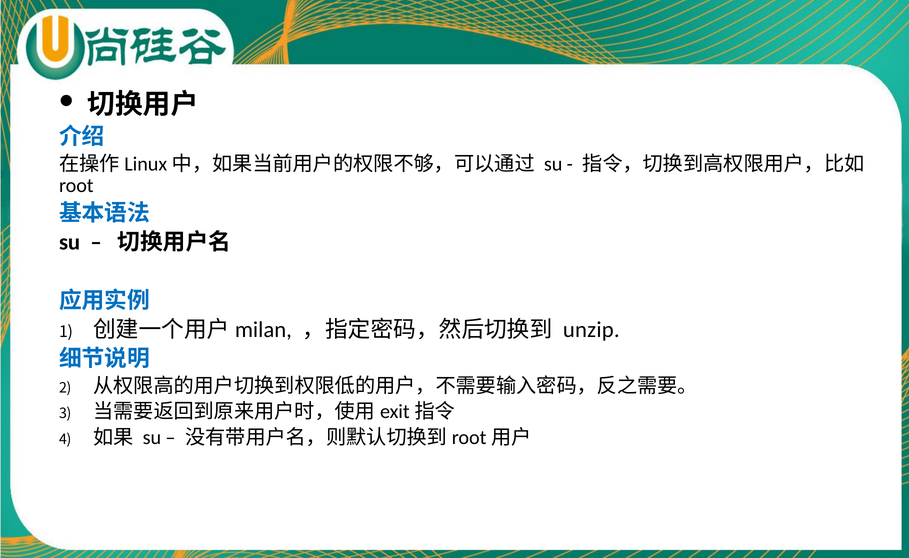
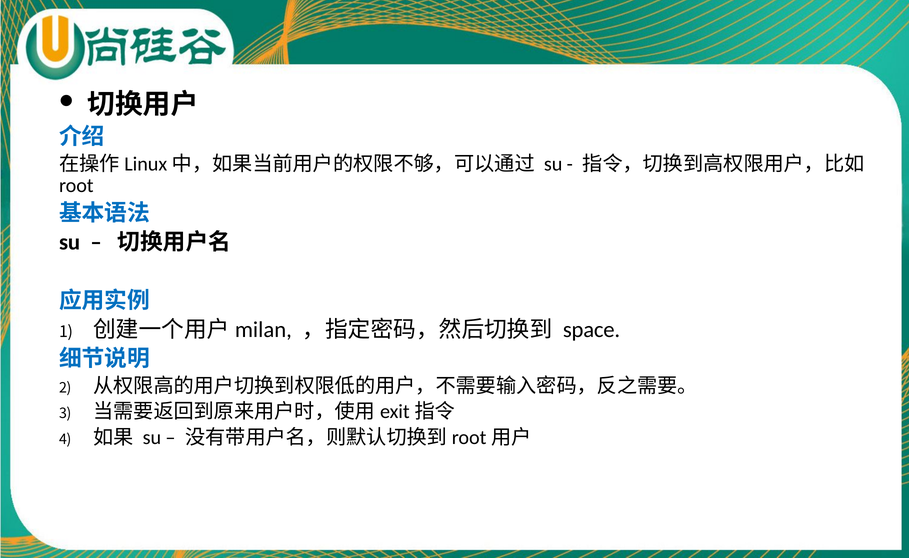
unzip: unzip -> space (592, 330)
